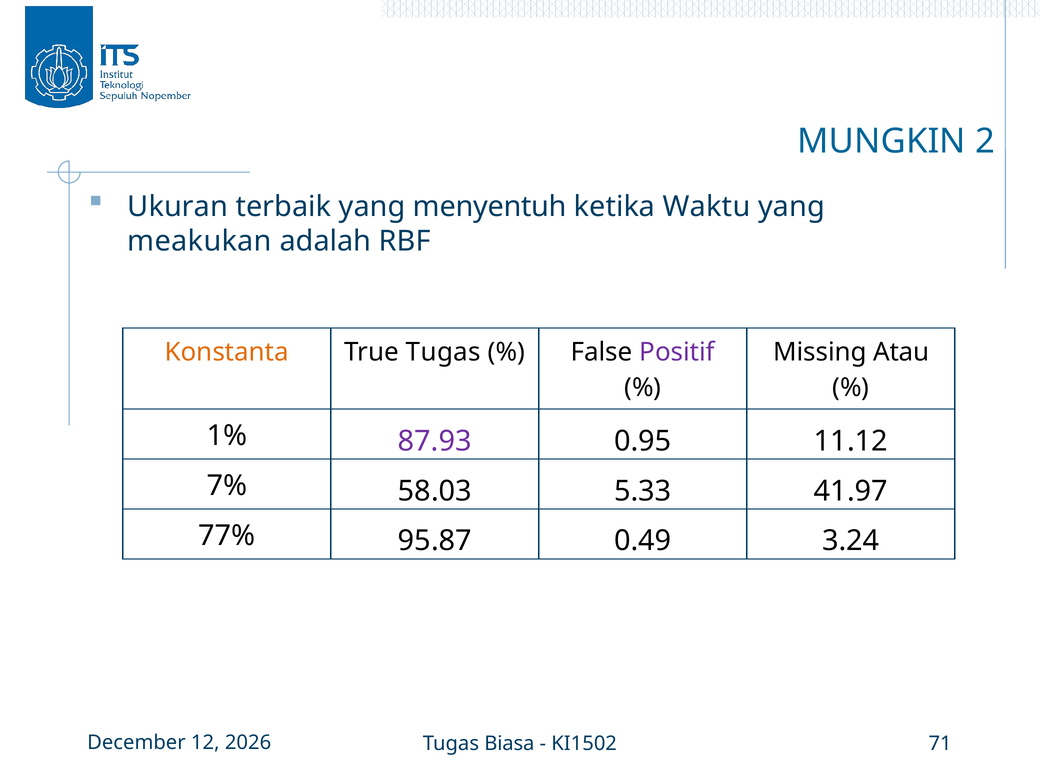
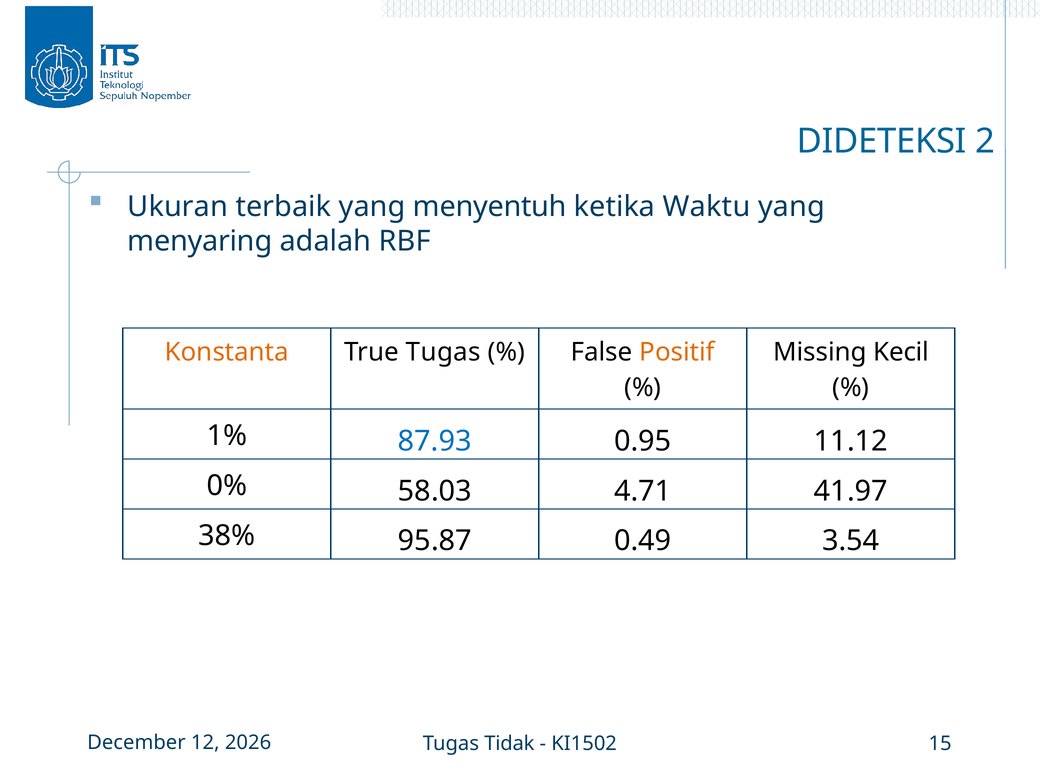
MUNGKIN: MUNGKIN -> DIDETEKSI (882, 141)
meakukan: meakukan -> menyaring (200, 241)
Positif colour: purple -> orange (677, 352)
Atau: Atau -> Kecil (901, 352)
87.93 colour: purple -> blue (435, 441)
7%: 7% -> 0% (227, 486)
5.33: 5.33 -> 4.71 (643, 491)
77%: 77% -> 38% (227, 536)
3.24: 3.24 -> 3.54 (851, 541)
Biasa: Biasa -> Tidak (509, 743)
71: 71 -> 15 (940, 743)
